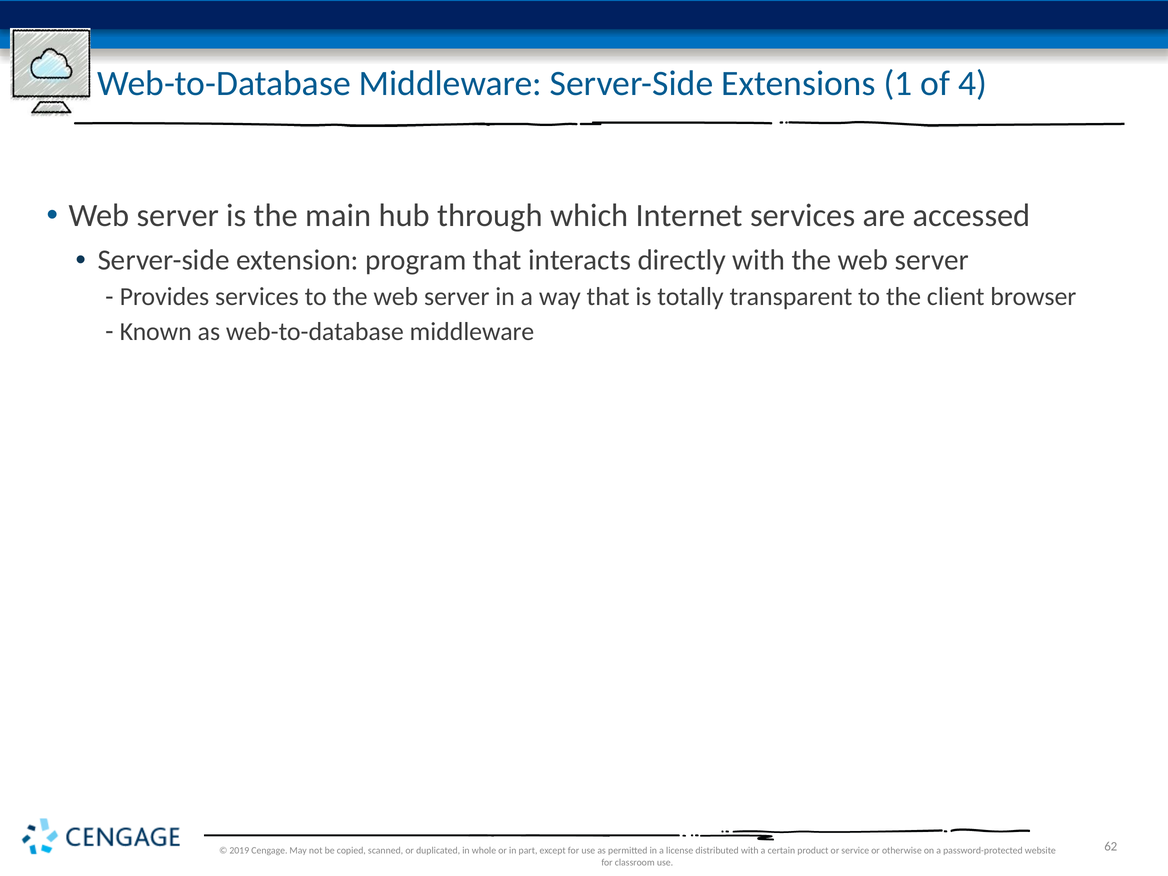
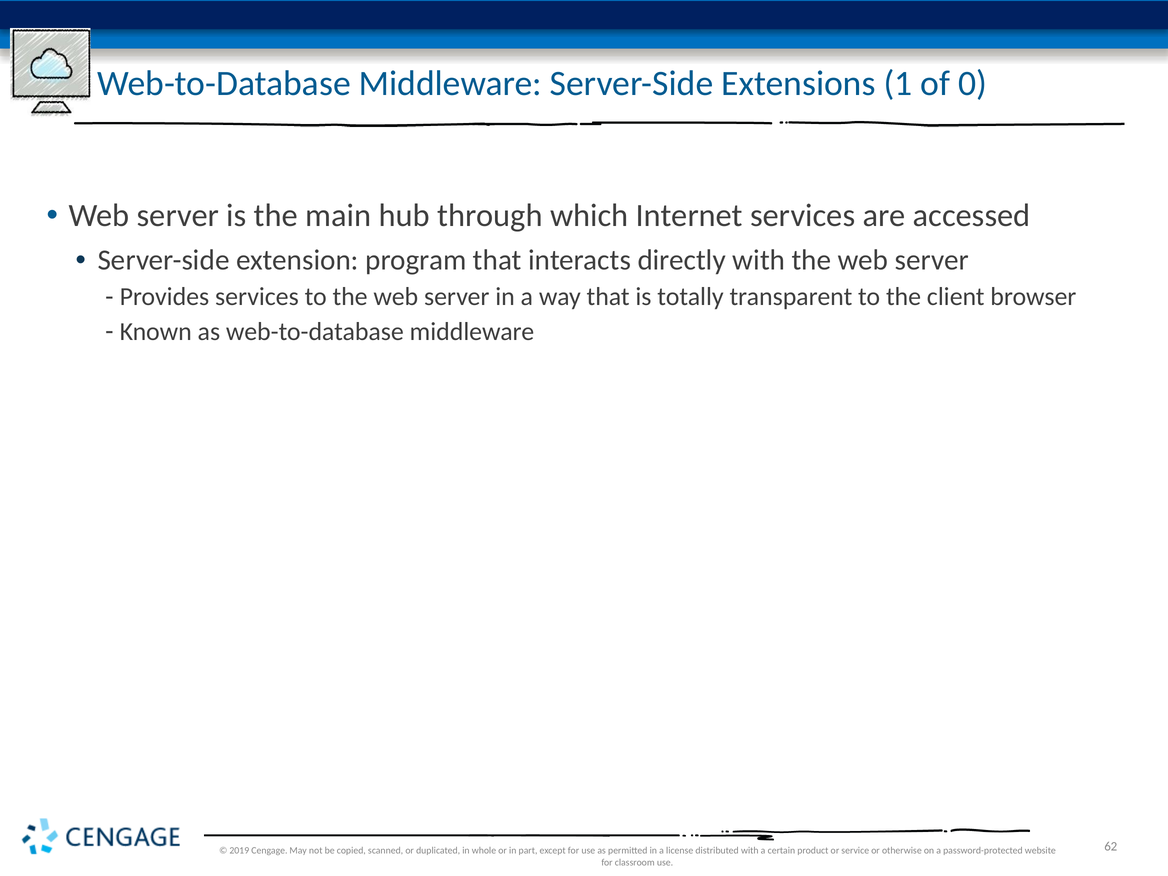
4: 4 -> 0 (973, 83)
